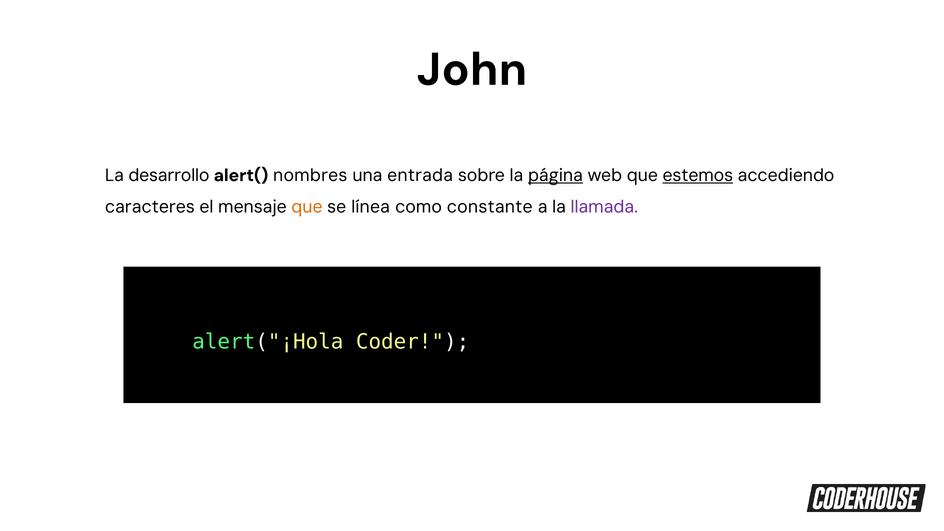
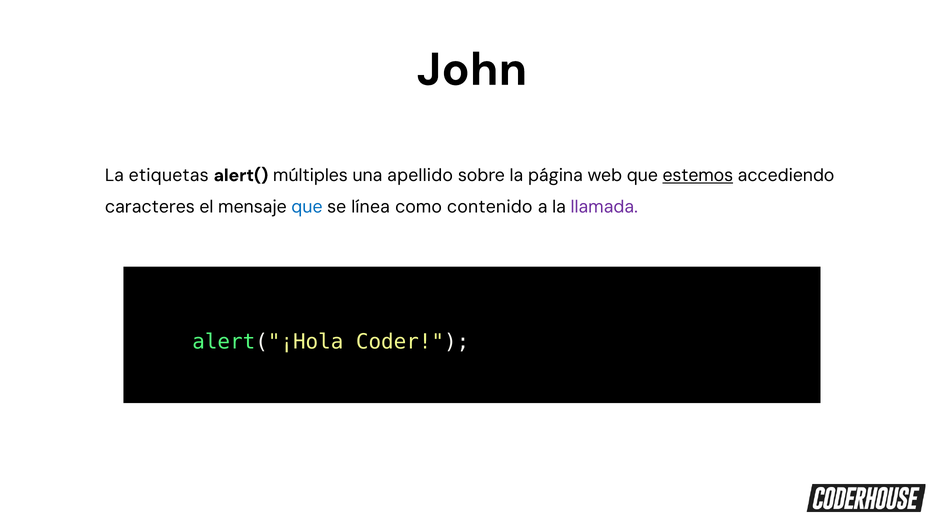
desarrollo: desarrollo -> etiquetas (169, 175)
nombres: nombres -> múltiples (310, 175)
entrada: entrada -> apellido (420, 175)
página underline: present -> none (555, 175)
que colour: orange -> blue (307, 207)
constante: constante -> contenido (490, 207)
